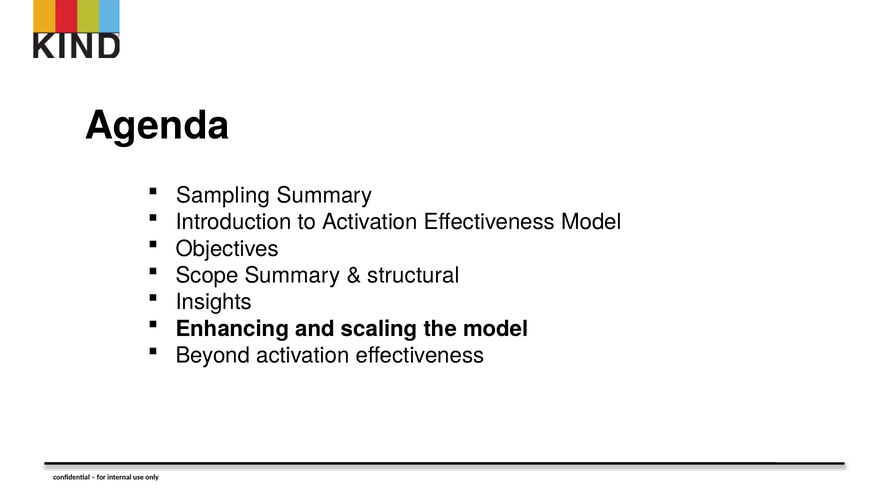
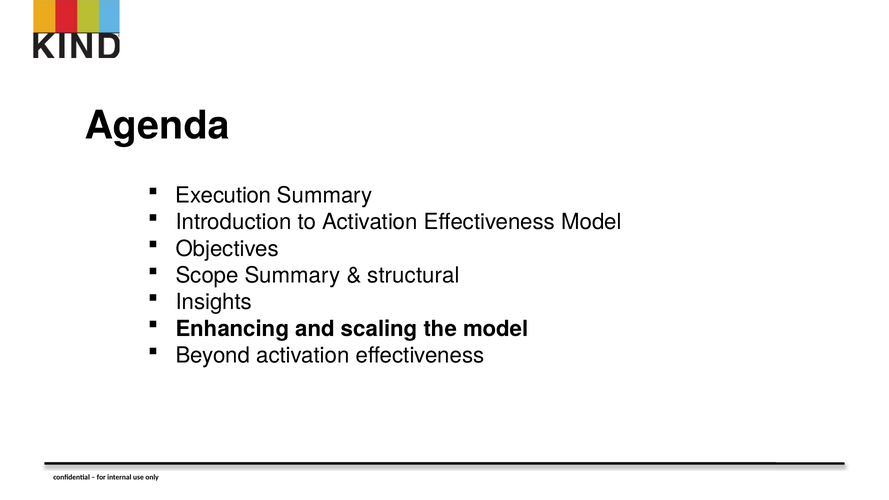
Sampling: Sampling -> Execution (223, 195)
